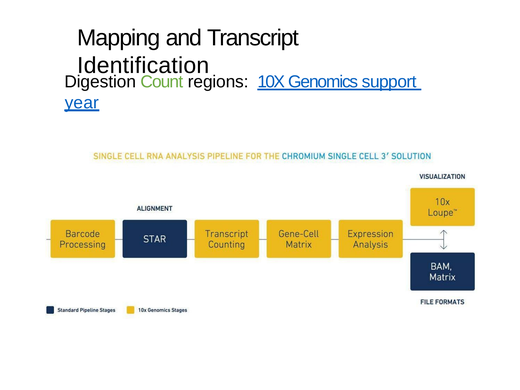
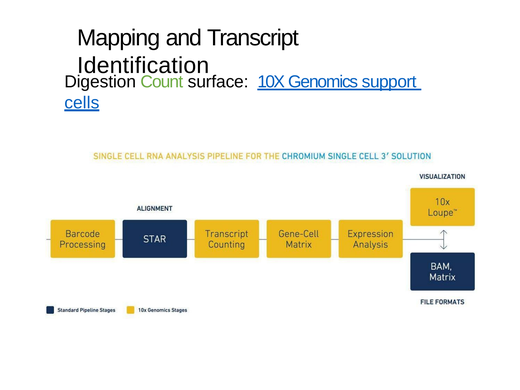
regions: regions -> surface (218, 82)
year: year -> cells (82, 103)
